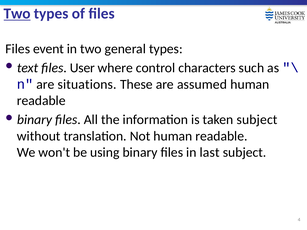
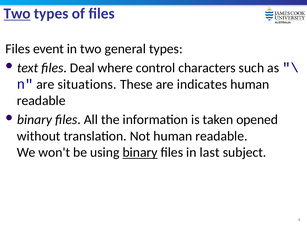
User: User -> Deal (82, 68)
assumed: assumed -> indicates (202, 84)
taken subject: subject -> opened (257, 120)
binary underline: none -> present (140, 153)
